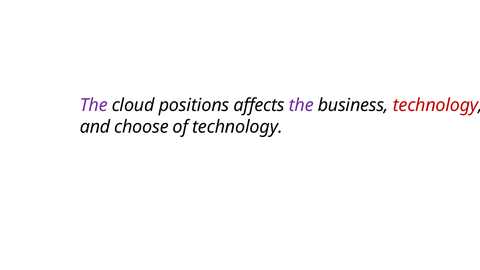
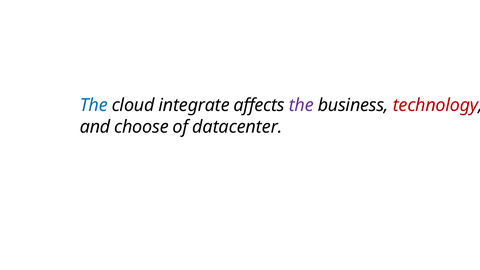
The colour: purple -> blue (94, 105)
positions: positions -> integrate (194, 105)
of technology: technology -> datacenter (237, 127)
